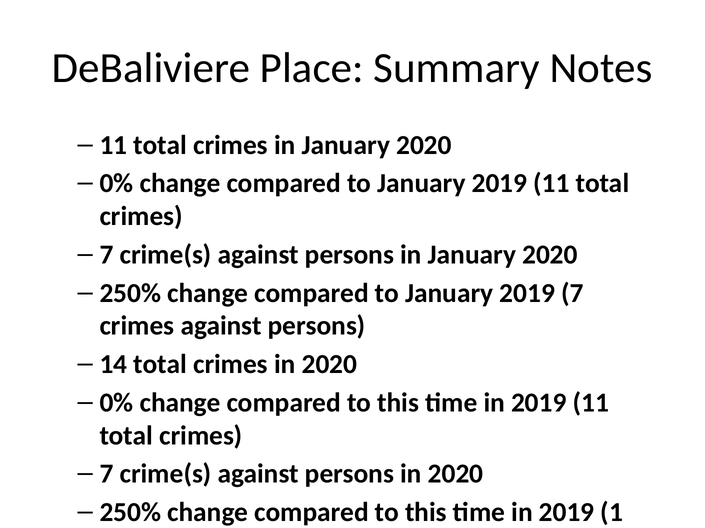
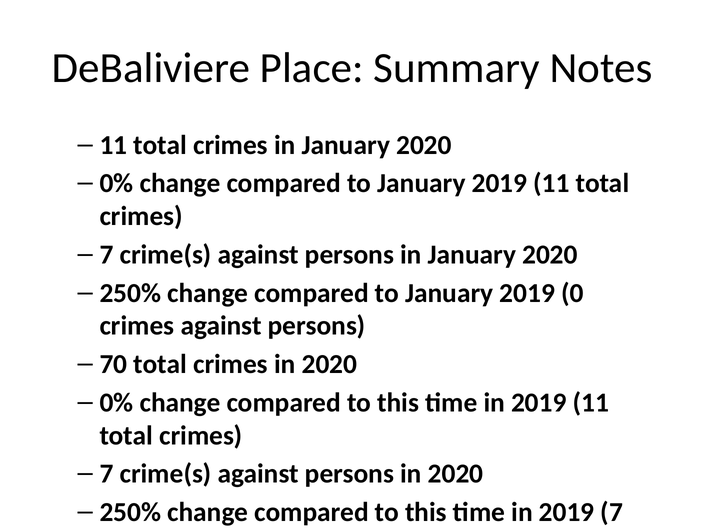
2019 7: 7 -> 0 (572, 293)
14: 14 -> 70 (113, 365)
2019 1: 1 -> 7 (612, 513)
